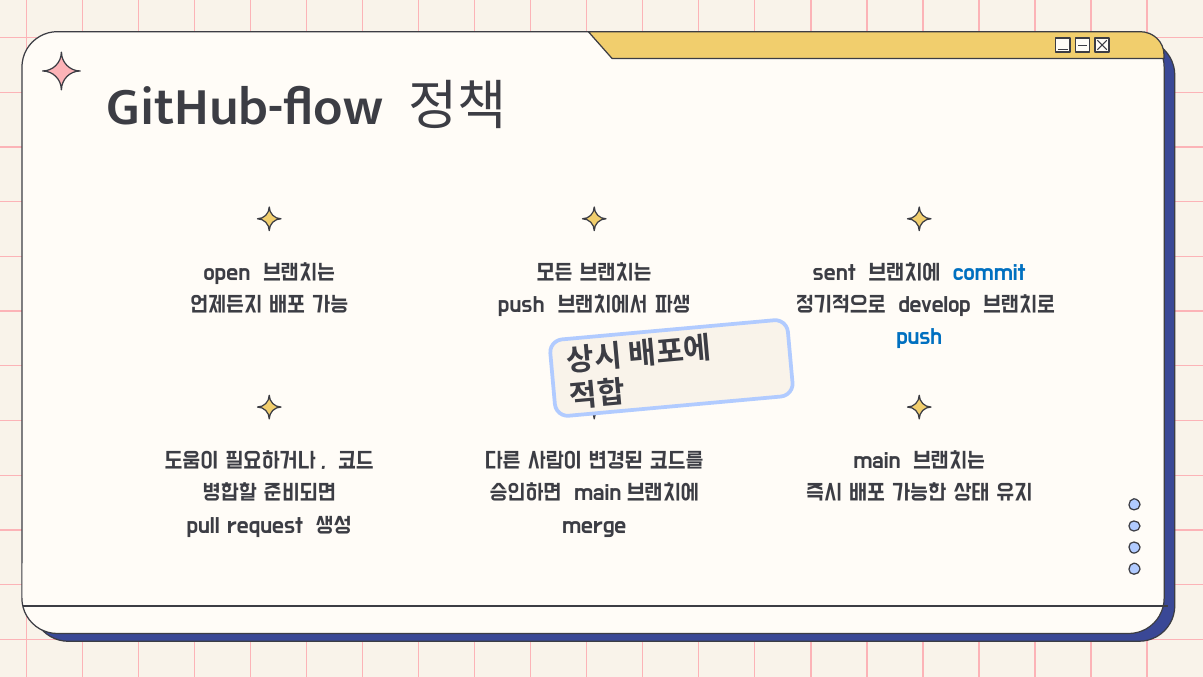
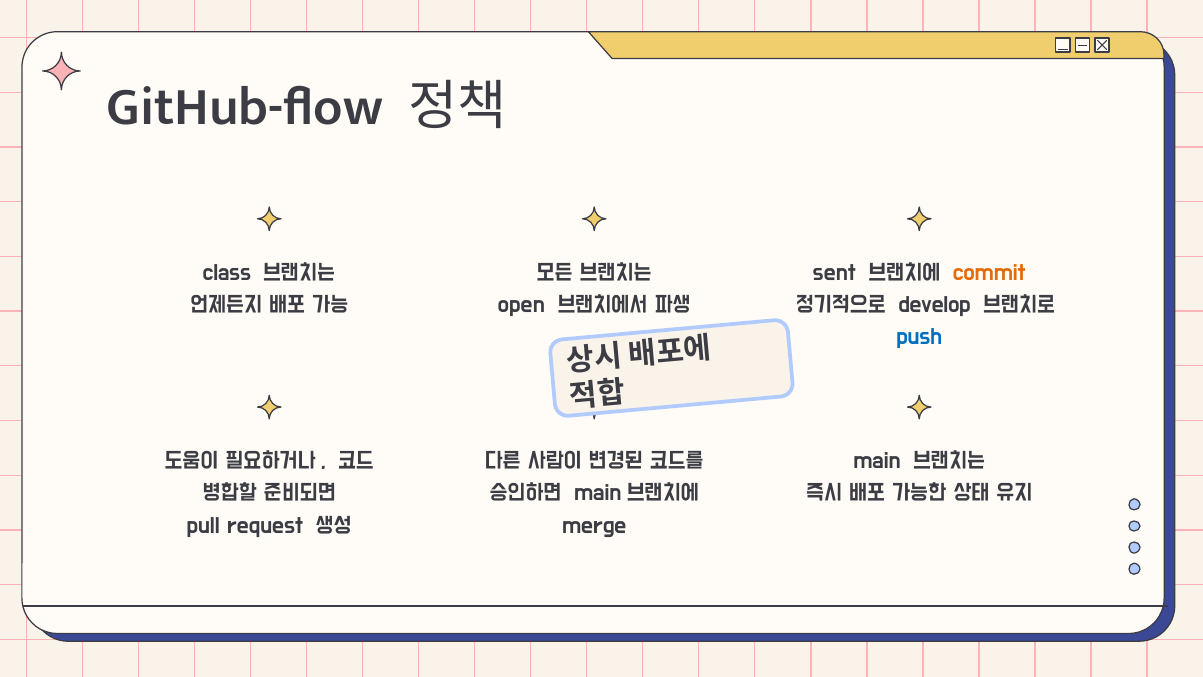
open: open -> class (227, 272)
commit colour: blue -> orange (989, 272)
push: push -> open (521, 305)
